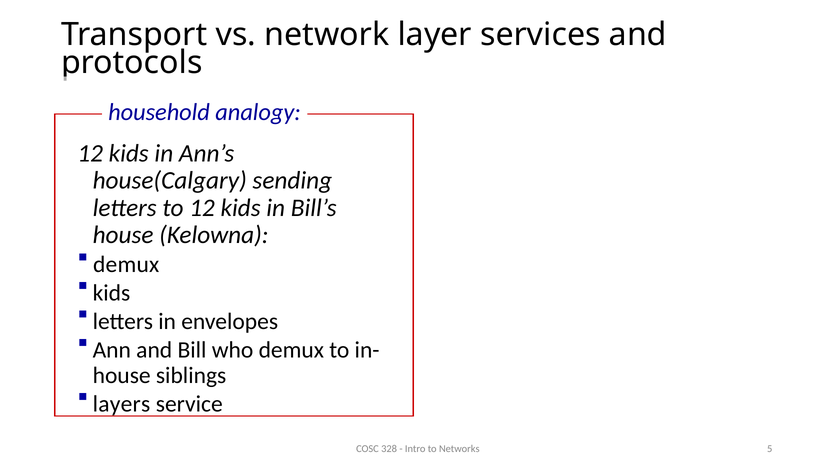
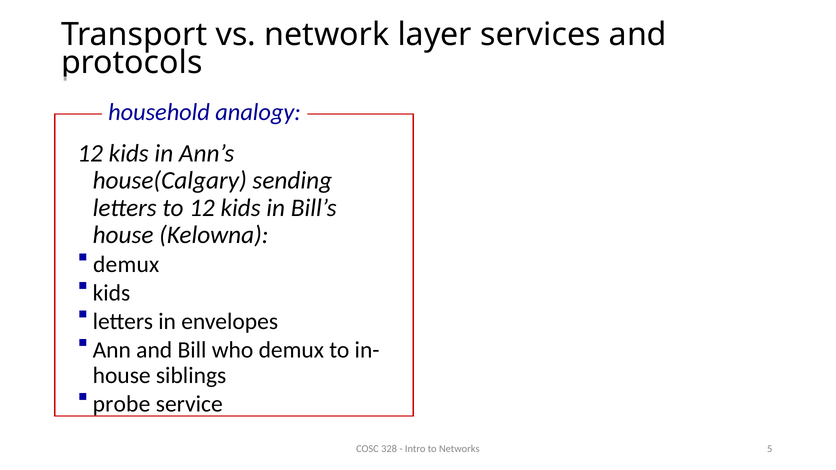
layers: layers -> probe (122, 404)
